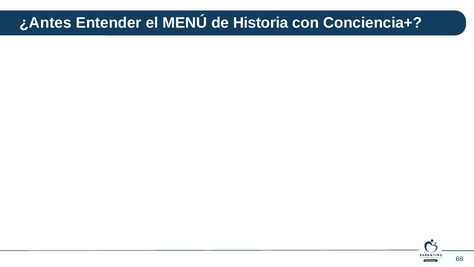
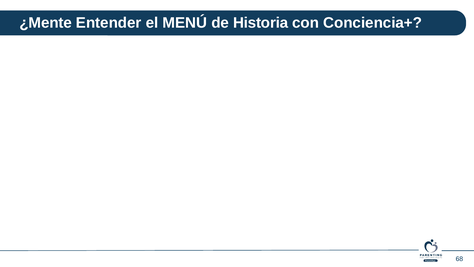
¿Antes: ¿Antes -> ¿Mente (46, 23)
